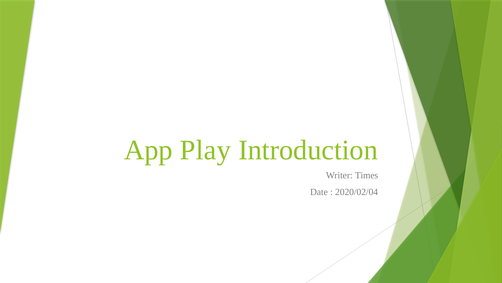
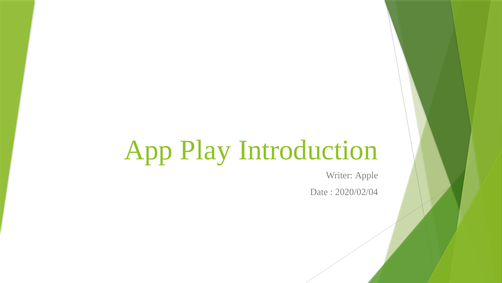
Times: Times -> Apple (367, 175)
